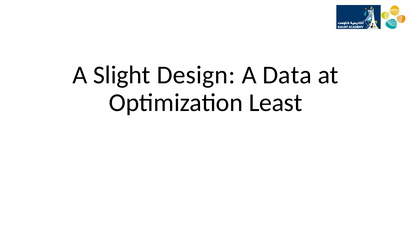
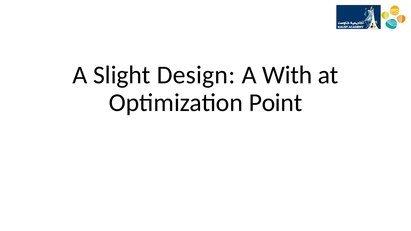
Data: Data -> With (287, 75)
Least: Least -> Point (276, 103)
